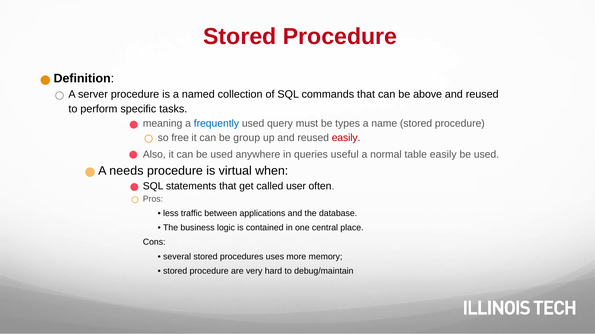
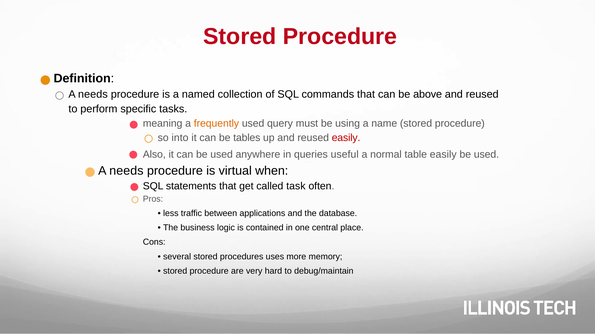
server: server -> needs (93, 94)
frequently colour: blue -> orange (216, 124)
types: types -> using (348, 124)
free: free -> into (180, 138)
group: group -> tables (247, 138)
user: user -> task (296, 186)
